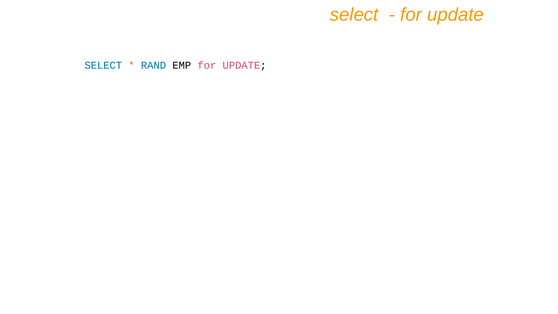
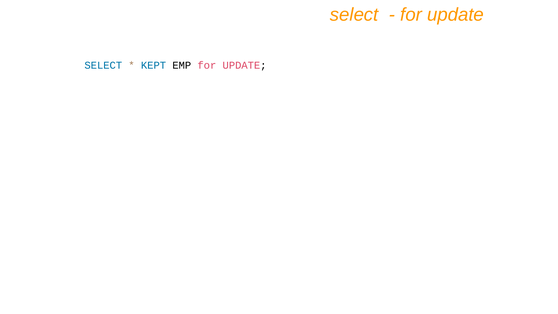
RAND: RAND -> KEPT (154, 65)
